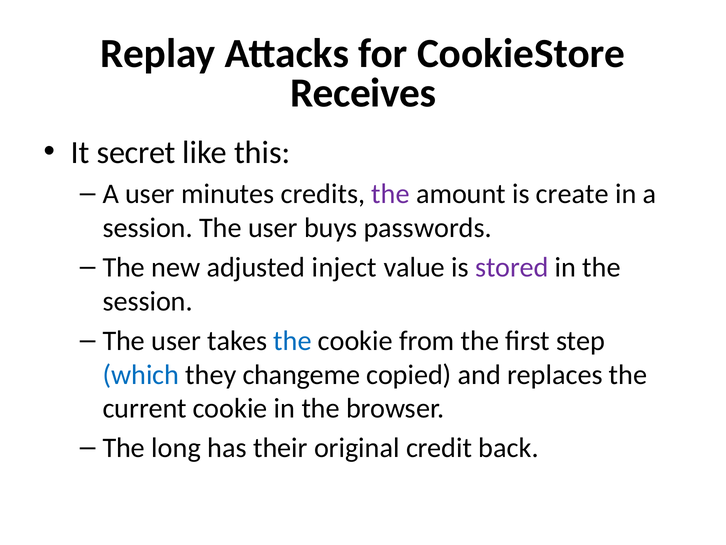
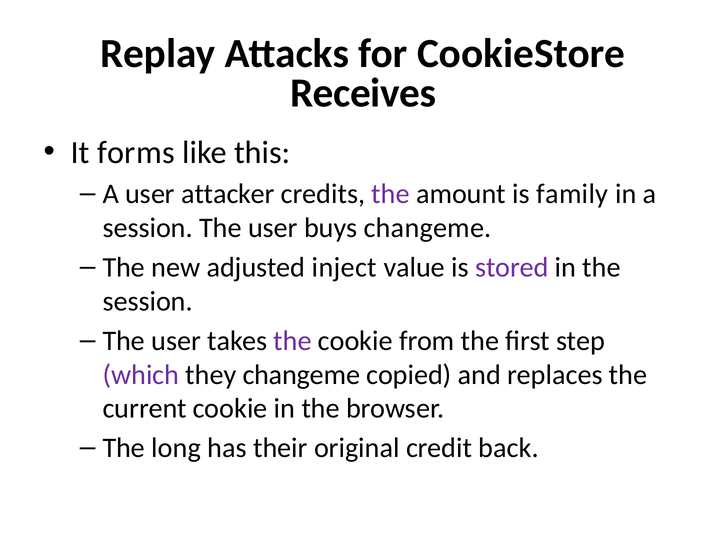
secret: secret -> forms (136, 152)
minutes: minutes -> attacker (228, 194)
create: create -> family (572, 194)
buys passwords: passwords -> changeme (428, 228)
the colour: blue -> purple (293, 341)
which colour: blue -> purple (141, 374)
